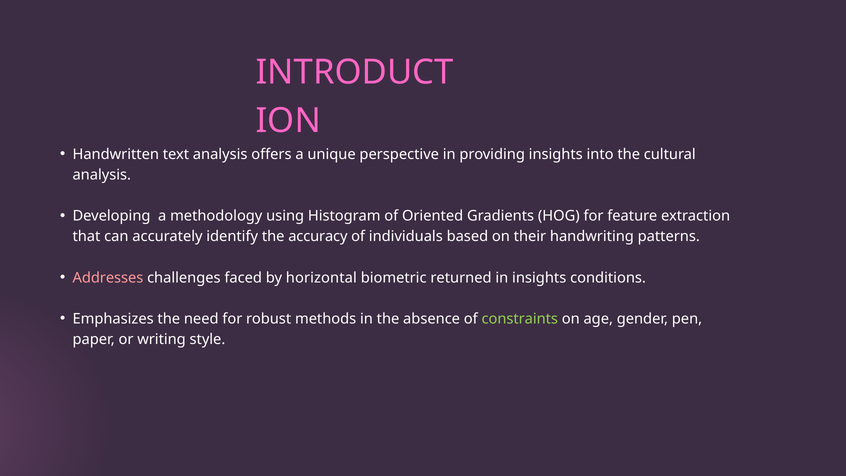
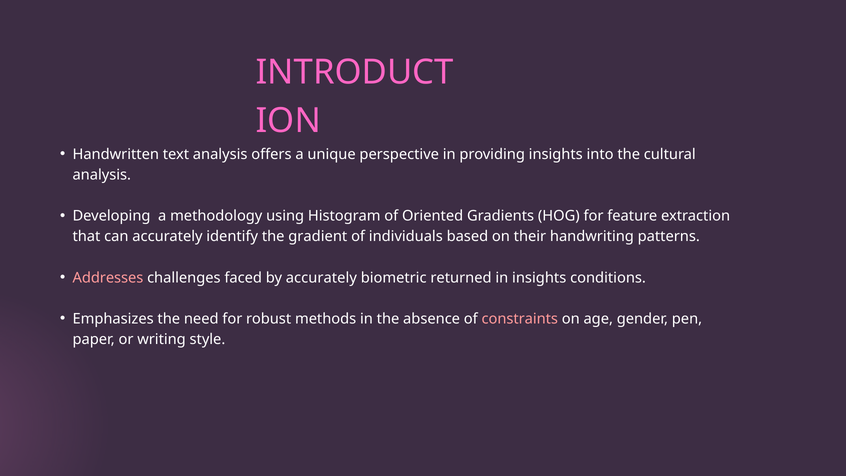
accuracy: accuracy -> gradient (318, 237)
by horizontal: horizontal -> accurately (321, 278)
constraints colour: light green -> pink (520, 319)
